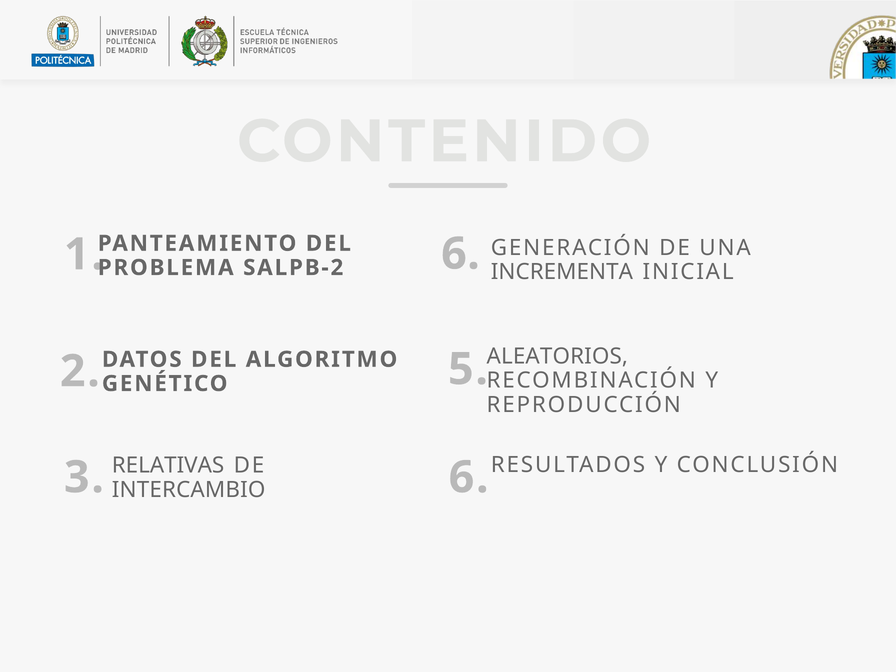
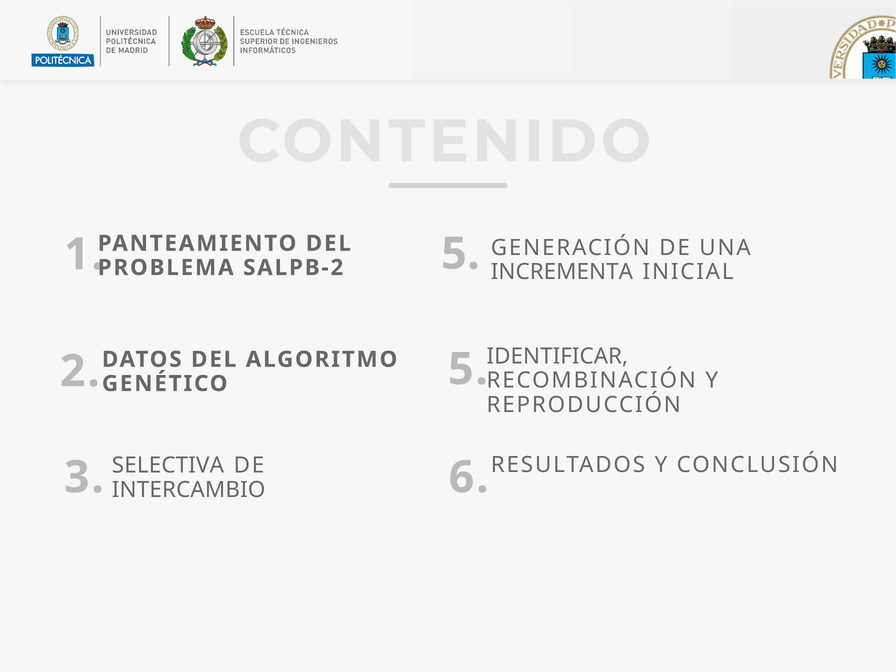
SALPB-2 6: 6 -> 5 (460, 254)
ALEATORIOS: ALEATORIOS -> IDENTIFICAR (557, 356)
RELATIVAS: RELATIVAS -> SELECTIVA (168, 466)
